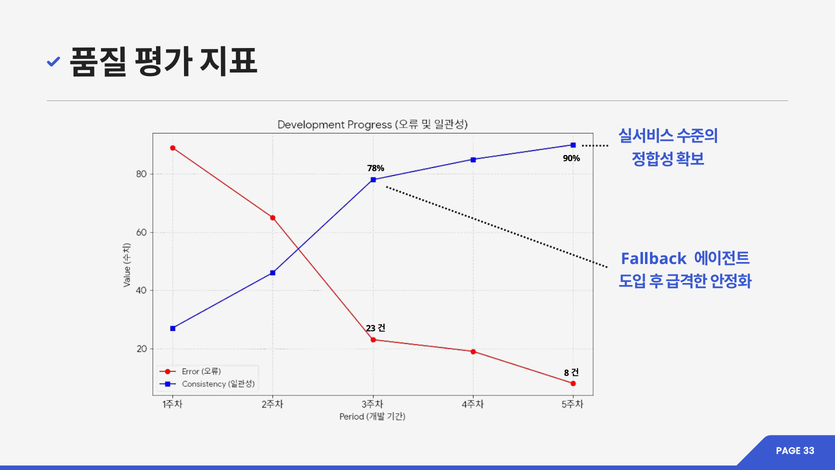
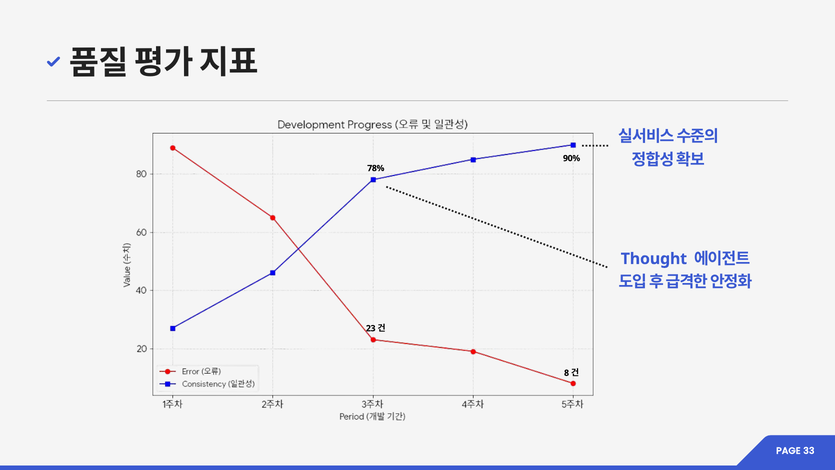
Fallback: Fallback -> Thought (654, 259)
